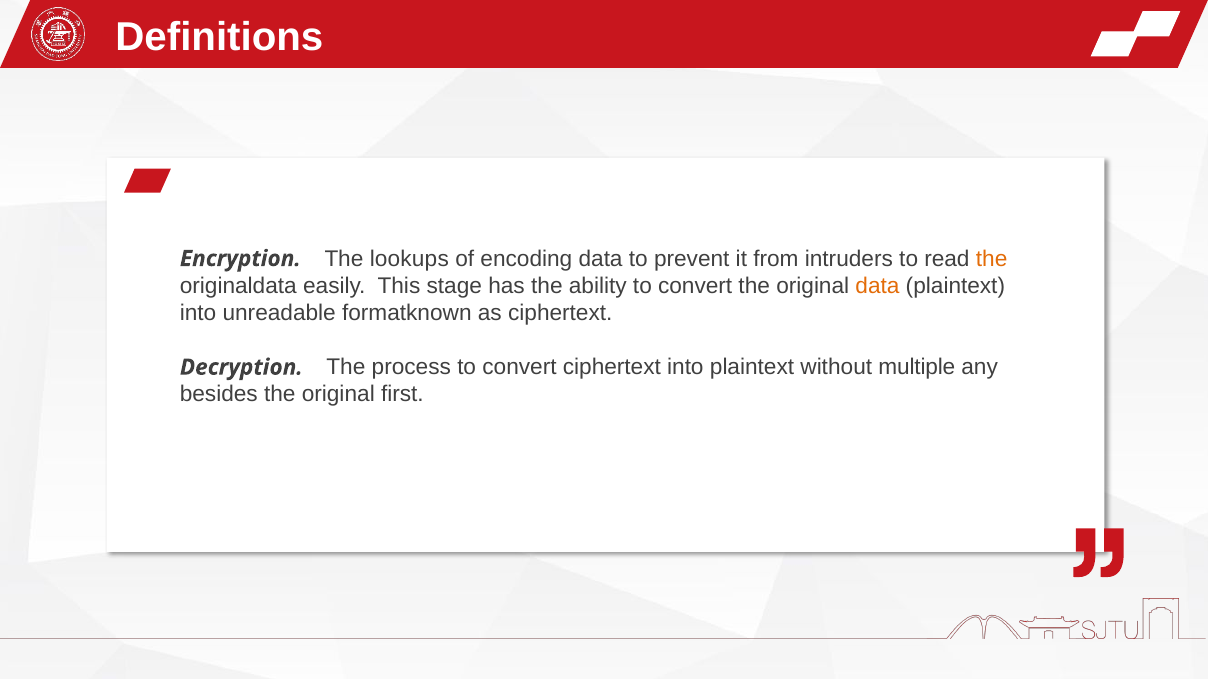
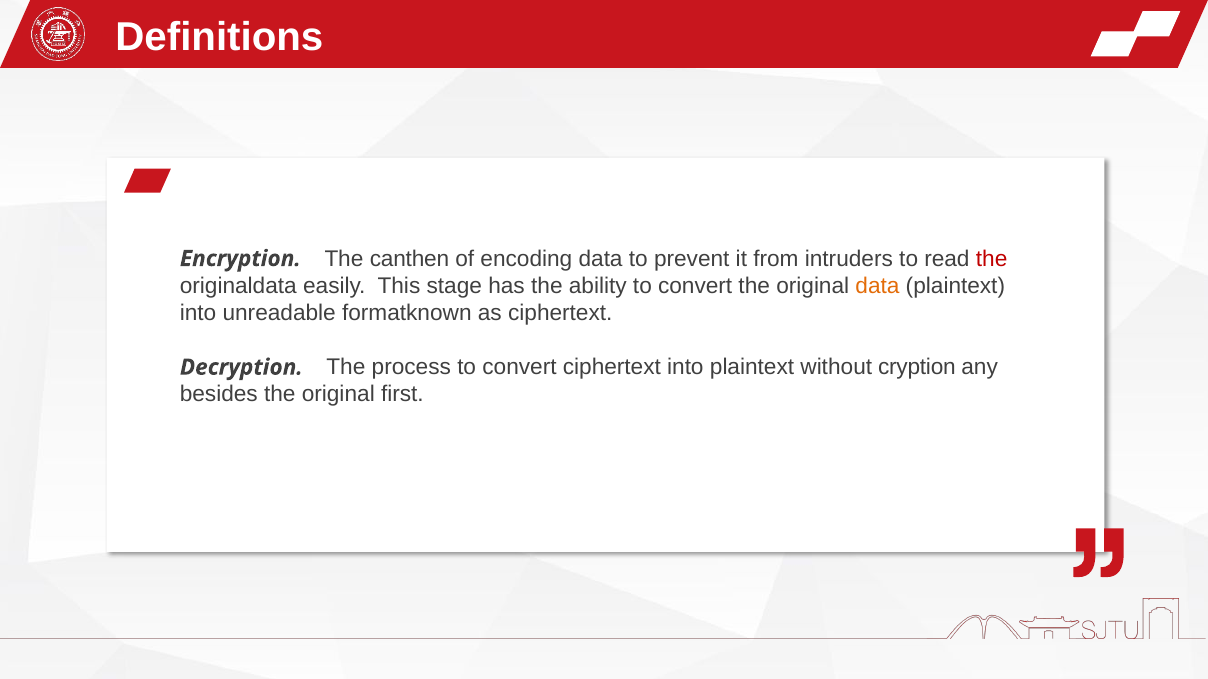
lookups: lookups -> canthen (409, 259)
the colour: orange -> red (992, 259)
multiple: multiple -> cryption (917, 368)
